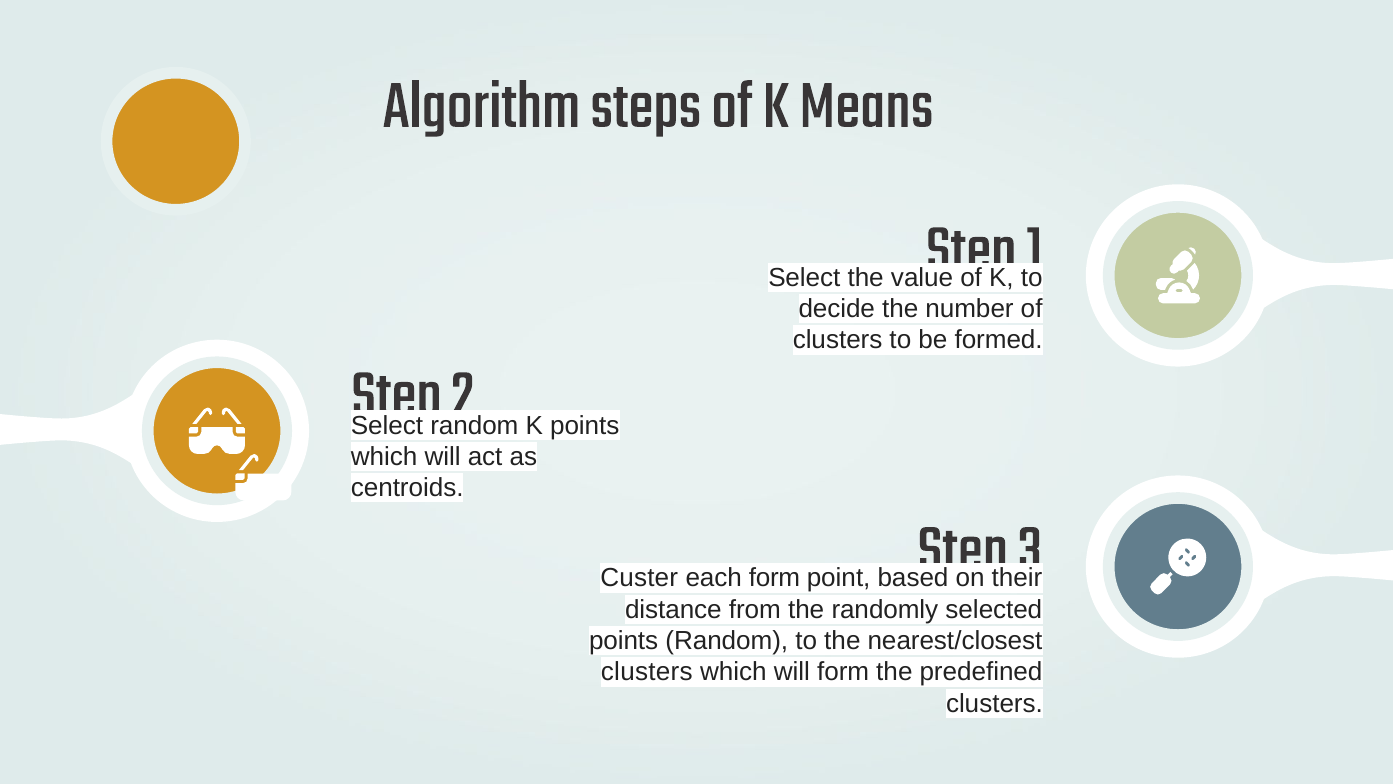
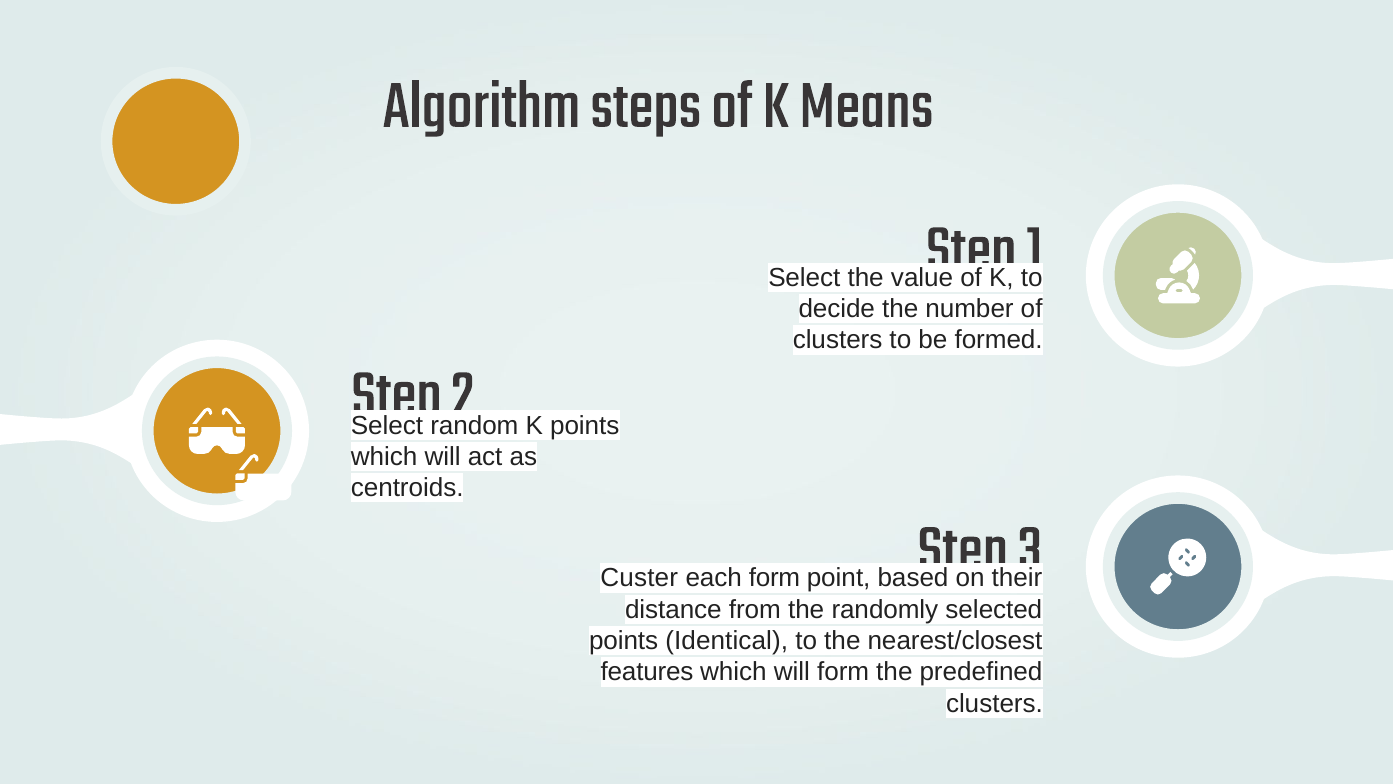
points Random: Random -> Identical (727, 641)
clusters: clusters -> features (647, 672)
